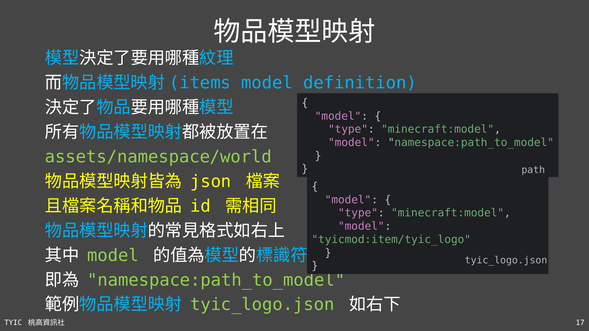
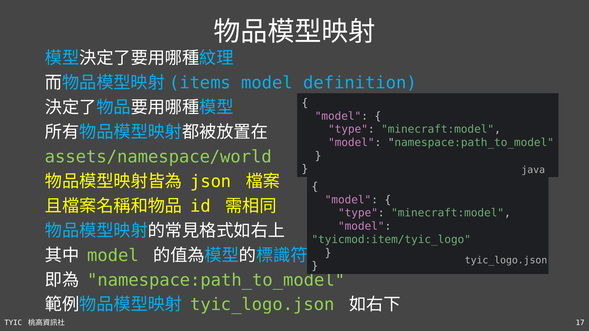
path: path -> java (533, 170)
